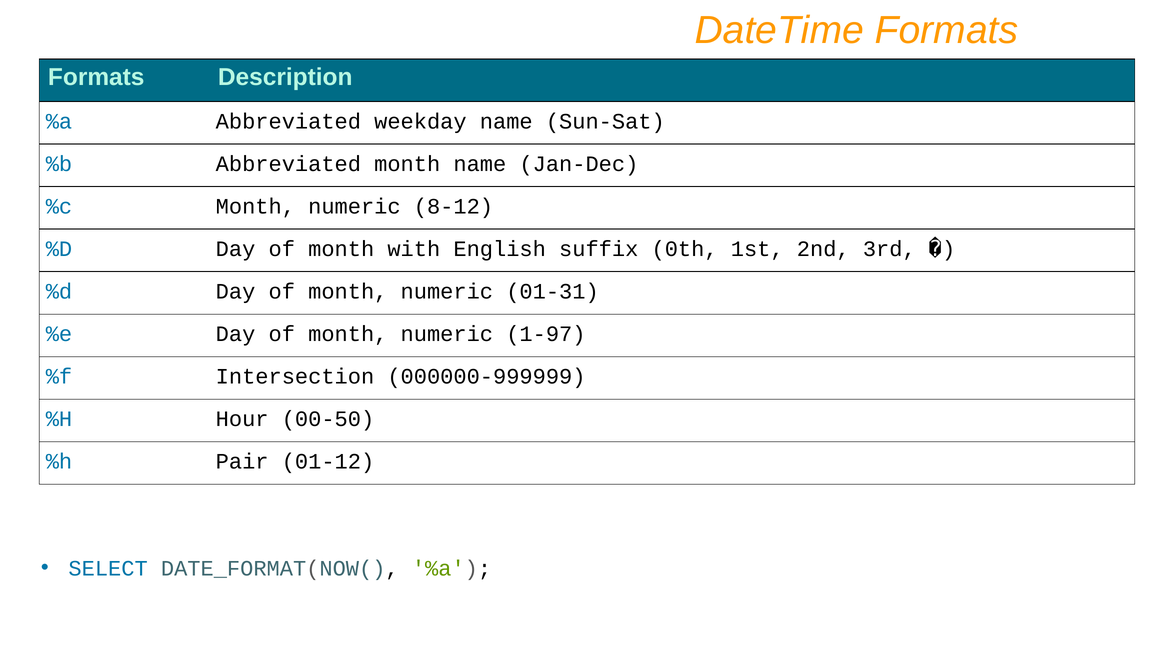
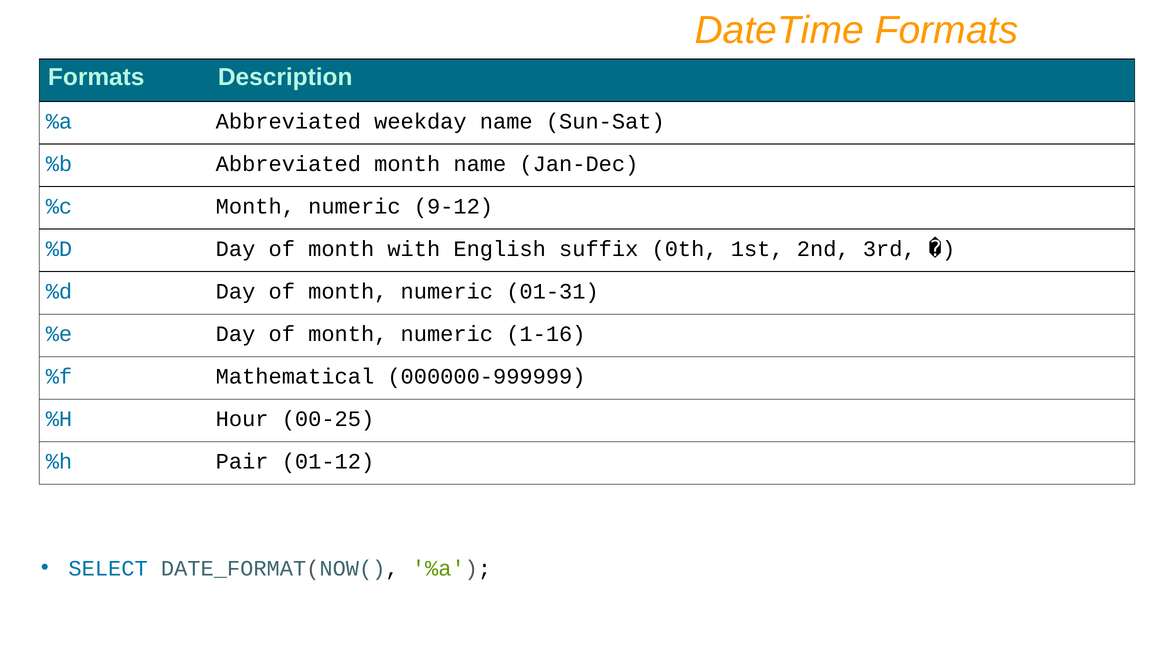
8-12: 8-12 -> 9-12 (453, 207)
1-97: 1-97 -> 1-16 (546, 334)
Intersection: Intersection -> Mathematical (295, 377)
00-50: 00-50 -> 00-25 (328, 419)
